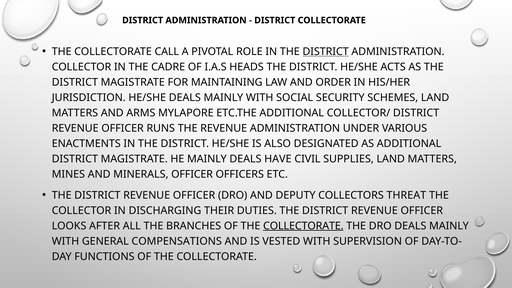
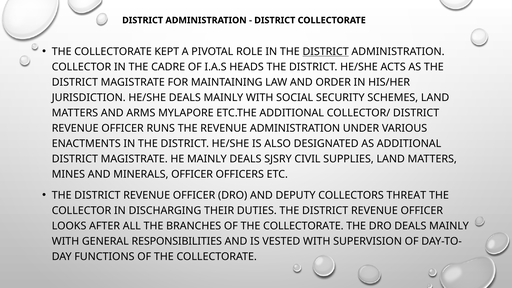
CALL: CALL -> KEPT (167, 52)
HAVE: HAVE -> SJSRY (278, 159)
COLLECTORATE underline: present -> none (303, 226)
COMPENSATIONS: COMPENSATIONS -> RESPONSIBILITIES (177, 241)
